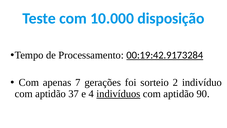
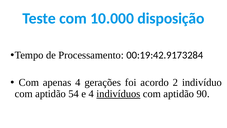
00:19:42.9173284 underline: present -> none (165, 55)
apenas 7: 7 -> 4 (78, 82)
sorteio: sorteio -> acordo (155, 82)
37: 37 -> 54 (74, 94)
